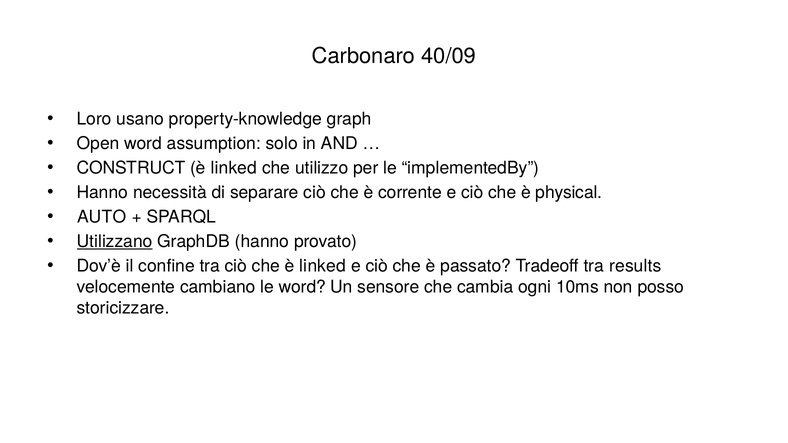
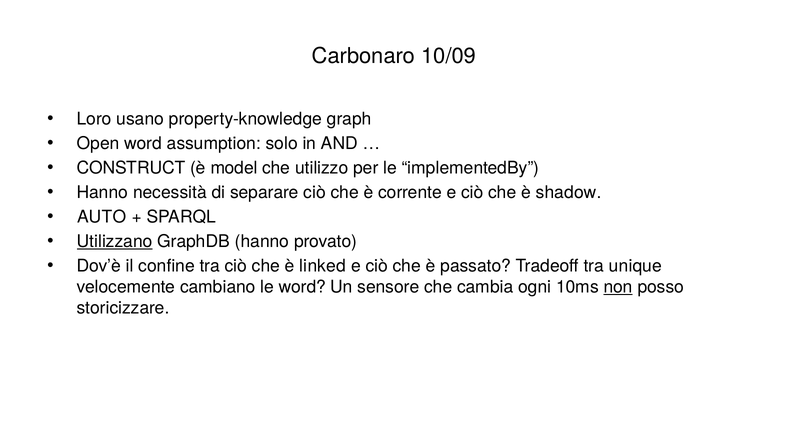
40/09: 40/09 -> 10/09 (449, 56)
CONSTRUCT è linked: linked -> model (234, 168)
physical: physical -> shadow (569, 193)
results: results -> unique (635, 266)
non underline: none -> present (618, 287)
